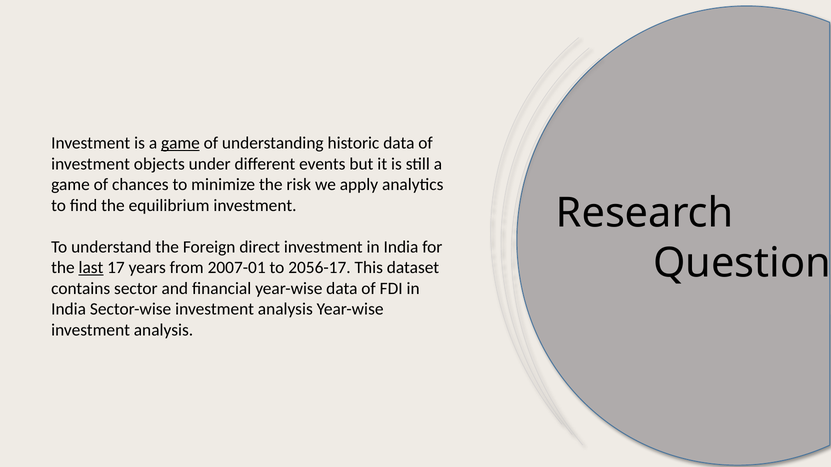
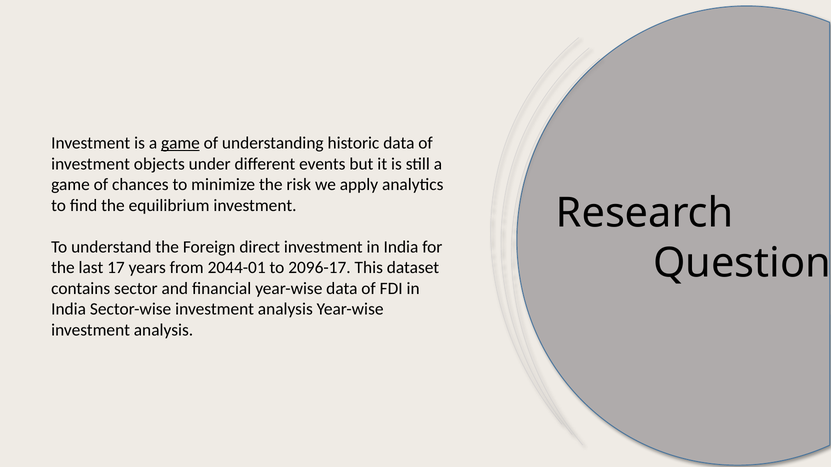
last underline: present -> none (91, 268)
2007-01: 2007-01 -> 2044-01 (237, 268)
2056-17: 2056-17 -> 2096-17 (319, 268)
